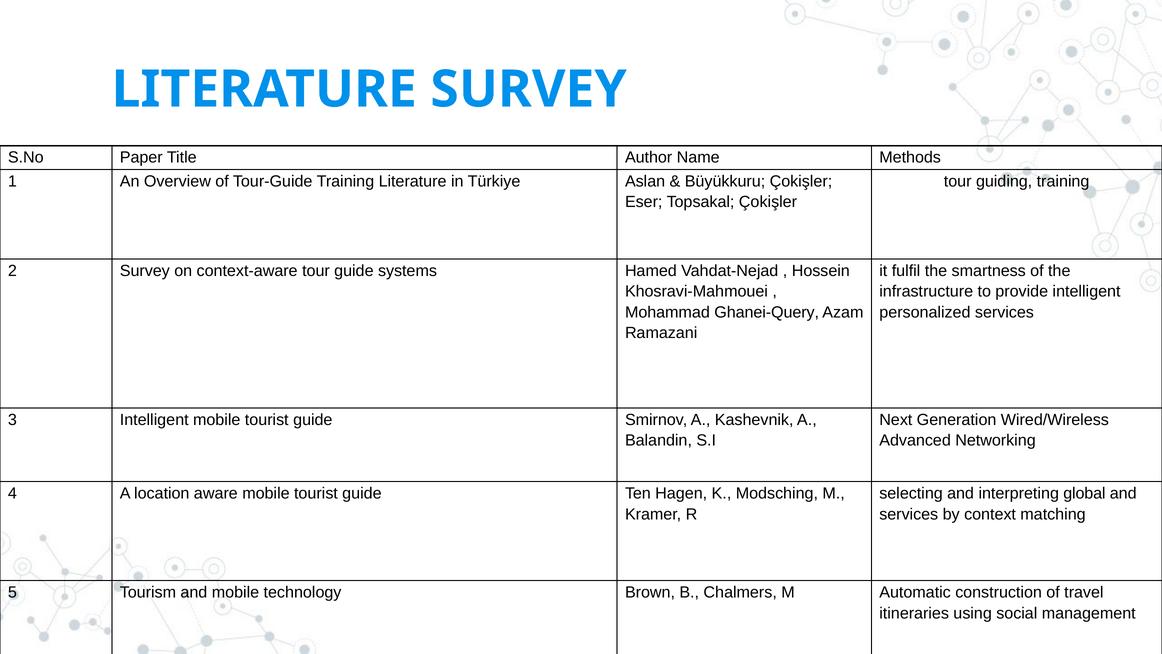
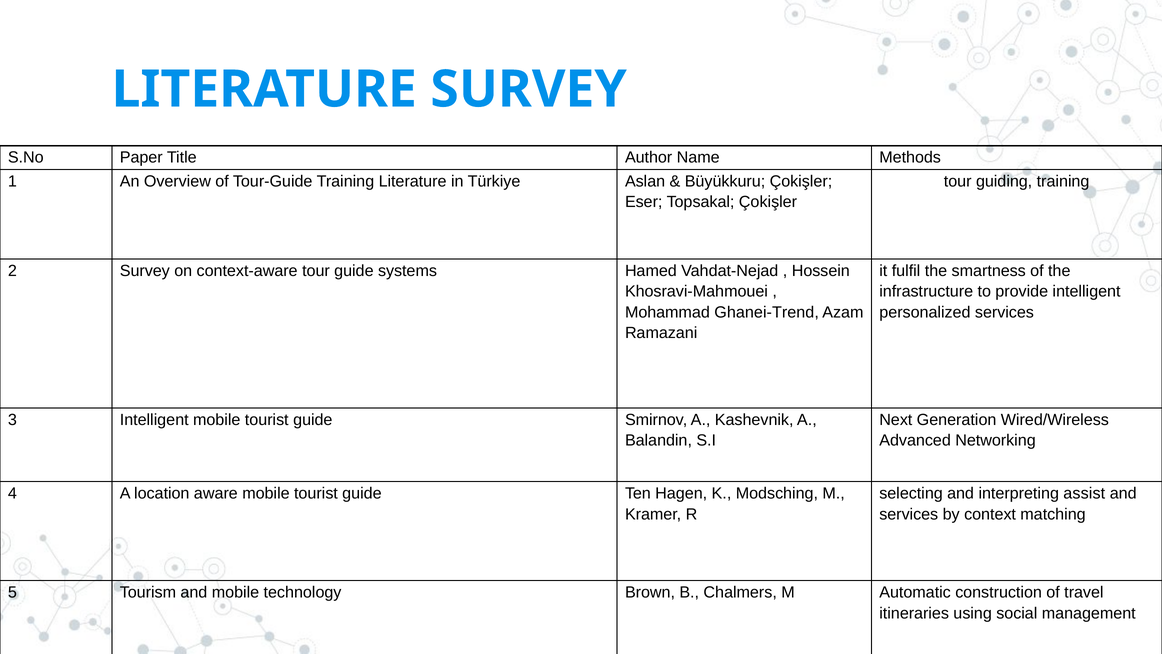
Ghanei-Query: Ghanei-Query -> Ghanei-Trend (767, 312)
global: global -> assist (1084, 493)
